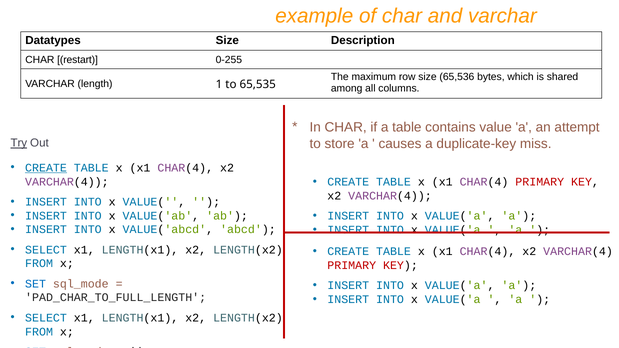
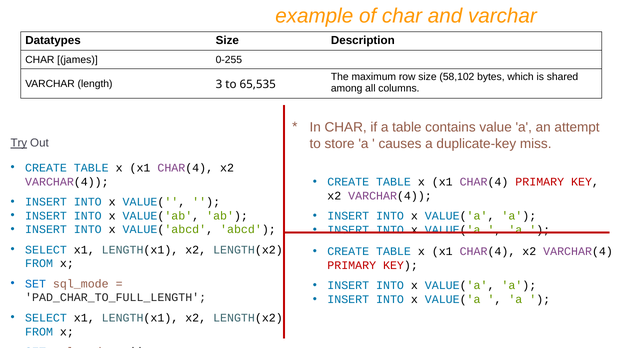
restart: restart -> james (77, 60)
65,536: 65,536 -> 58,102 (457, 77)
1: 1 -> 3 (219, 84)
CREATE underline: present -> none (46, 168)
